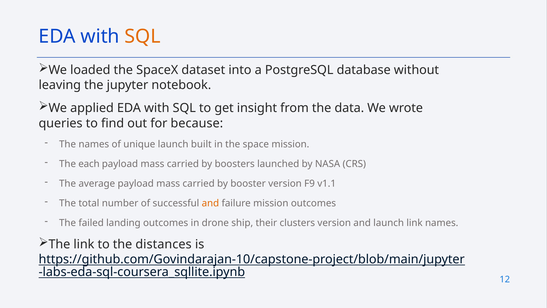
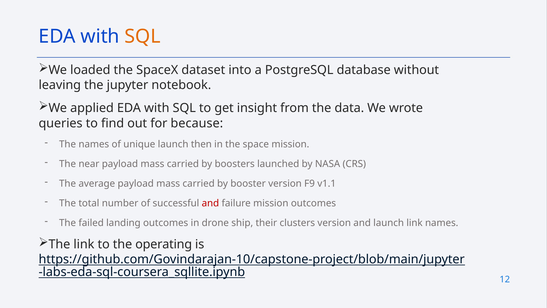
built: built -> then (201, 144)
each: each -> near (89, 164)
and colour: orange -> red (210, 203)
distances: distances -> operating (164, 244)
